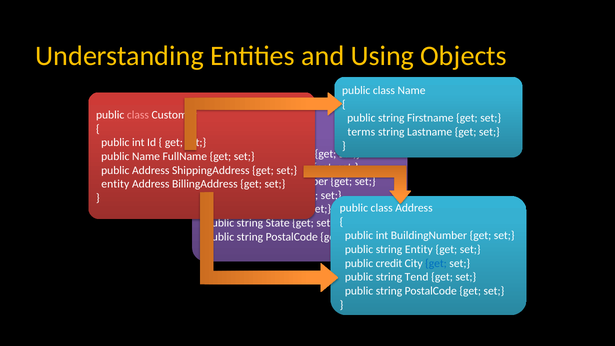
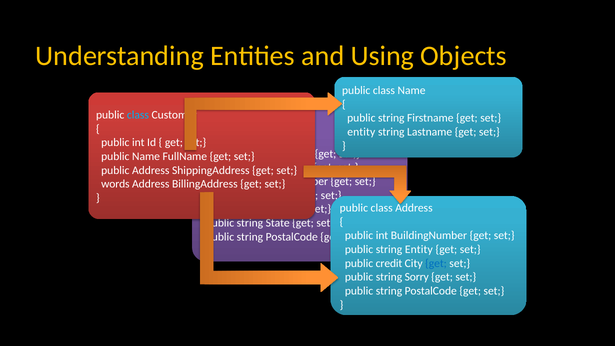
class colour: pink -> light blue (138, 115)
terms: terms -> entity (361, 132)
entity: entity -> words (115, 184)
Tend: Tend -> Sorry (417, 277)
